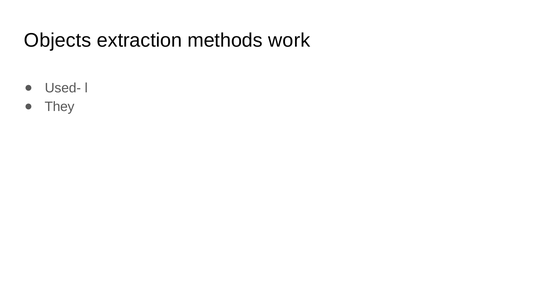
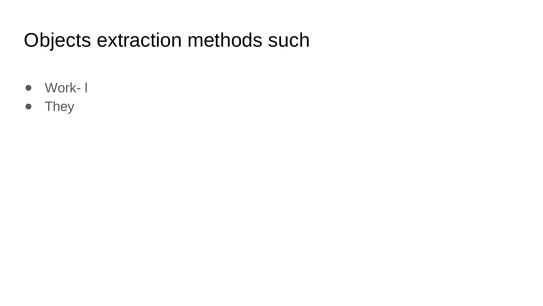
work: work -> such (289, 40)
Used-: Used- -> Work- (63, 88)
